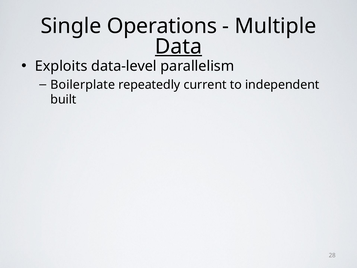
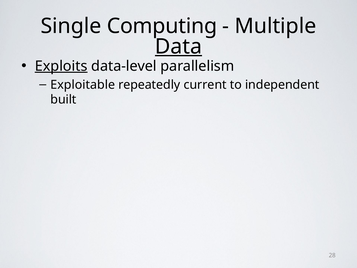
Operations: Operations -> Computing (162, 26)
Exploits underline: none -> present (61, 66)
Boilerplate: Boilerplate -> Exploitable (83, 85)
